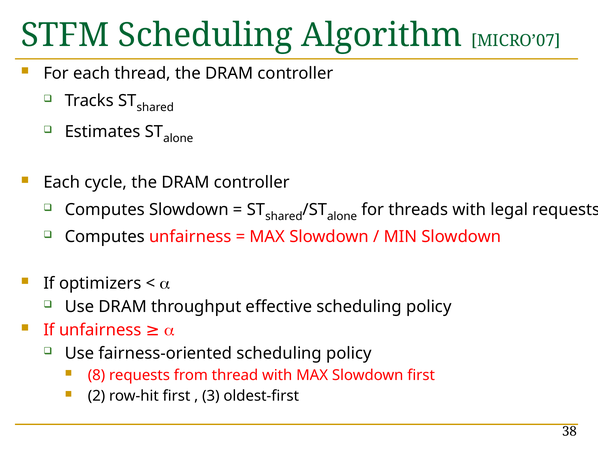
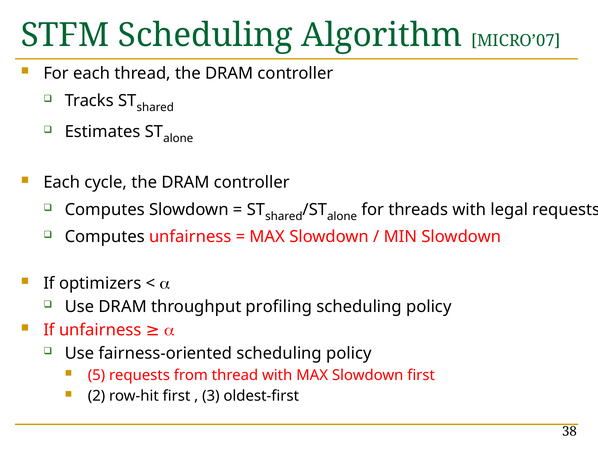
effective: effective -> profiling (279, 306)
8: 8 -> 5 (96, 375)
